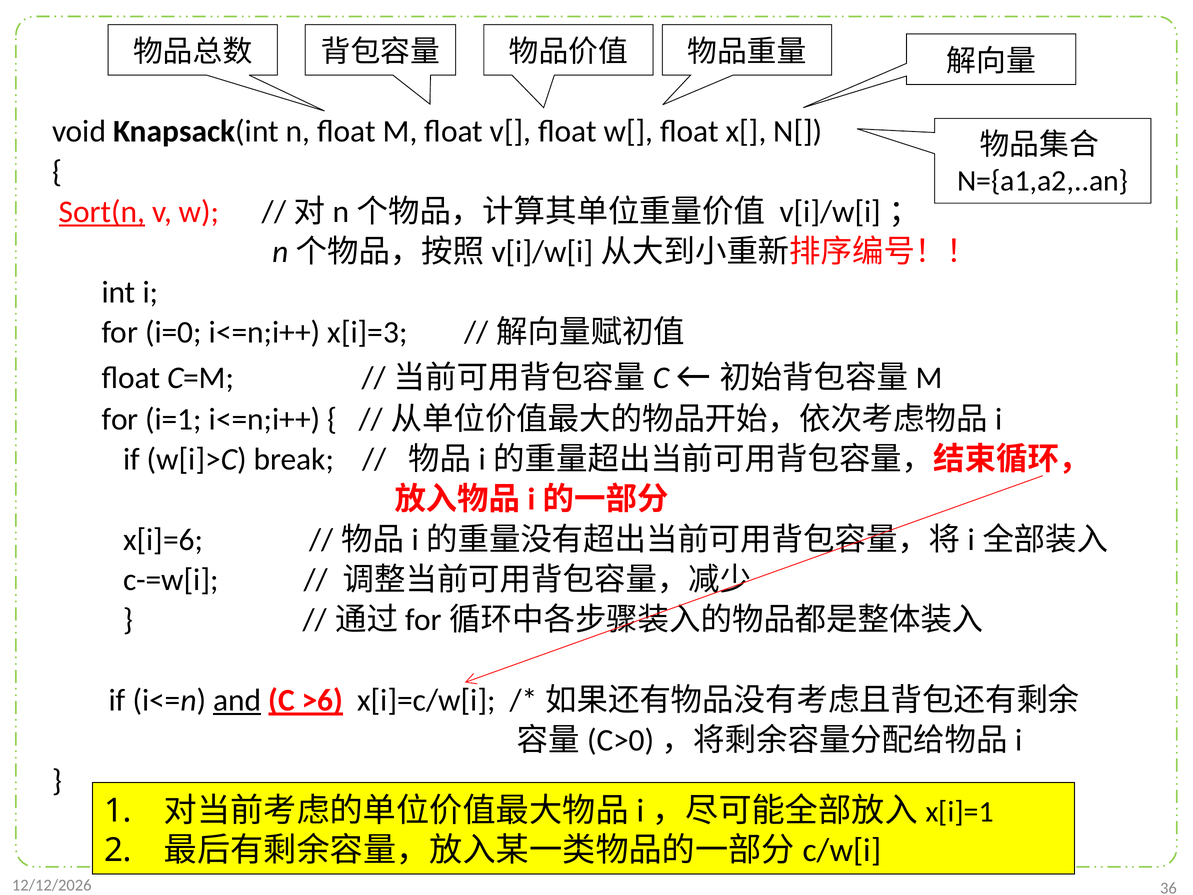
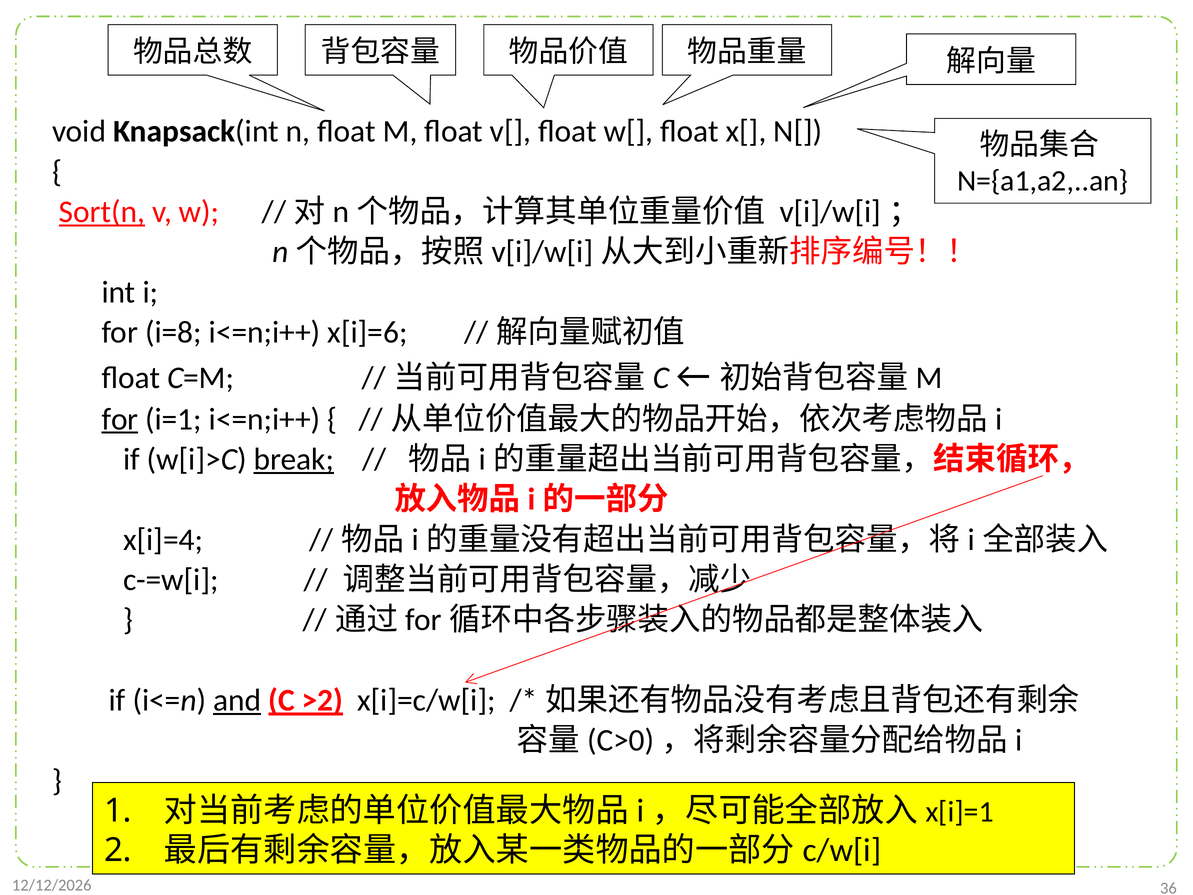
i=0: i=0 -> i=8 (173, 332)
x[i]=3: x[i]=3 -> x[i]=6 (367, 332)
for underline: none -> present (120, 419)
break underline: none -> present (294, 459)
x[i]=6: x[i]=6 -> x[i]=4 (163, 539)
>6: >6 -> >2 (322, 700)
